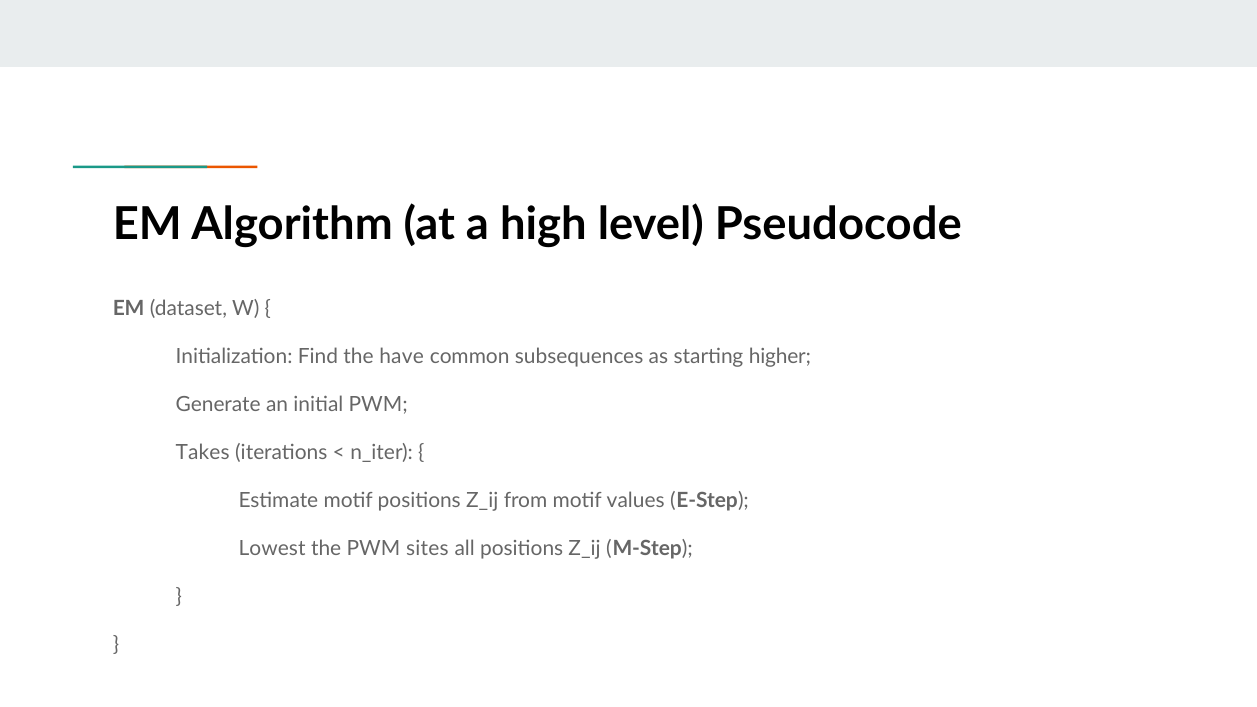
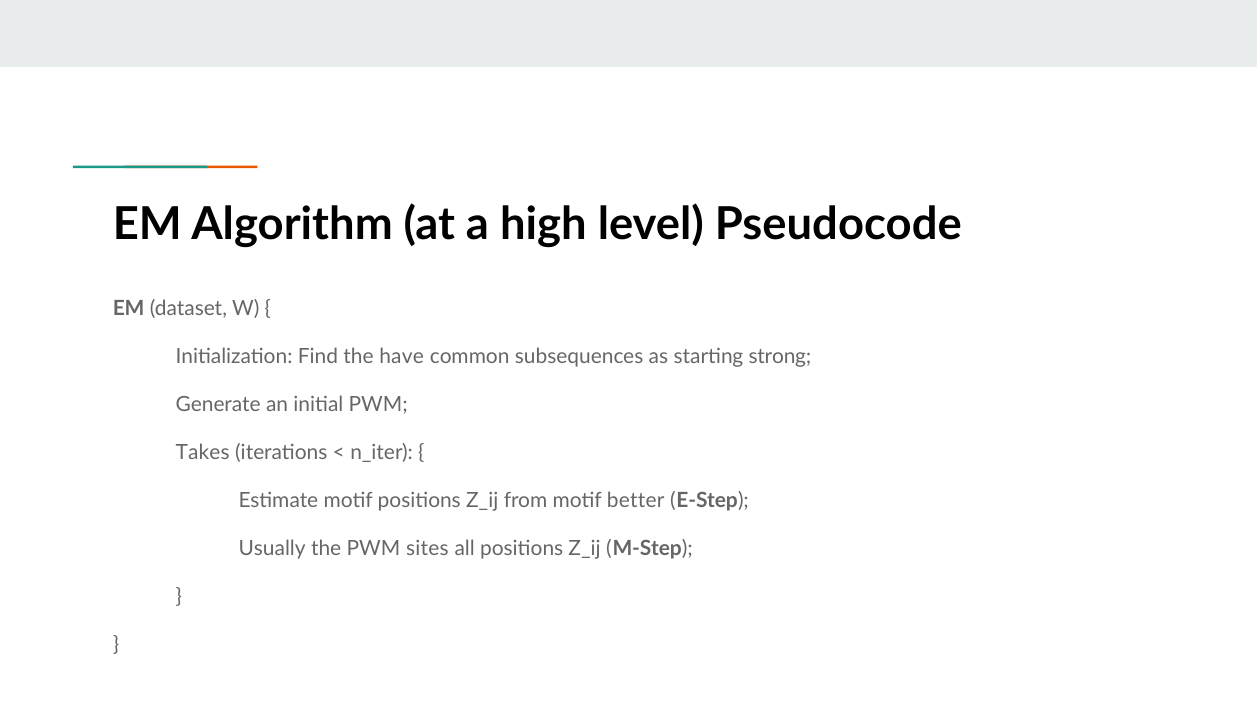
higher: higher -> strong (780, 357)
values: values -> better (636, 501)
Lowest: Lowest -> Usually (272, 549)
